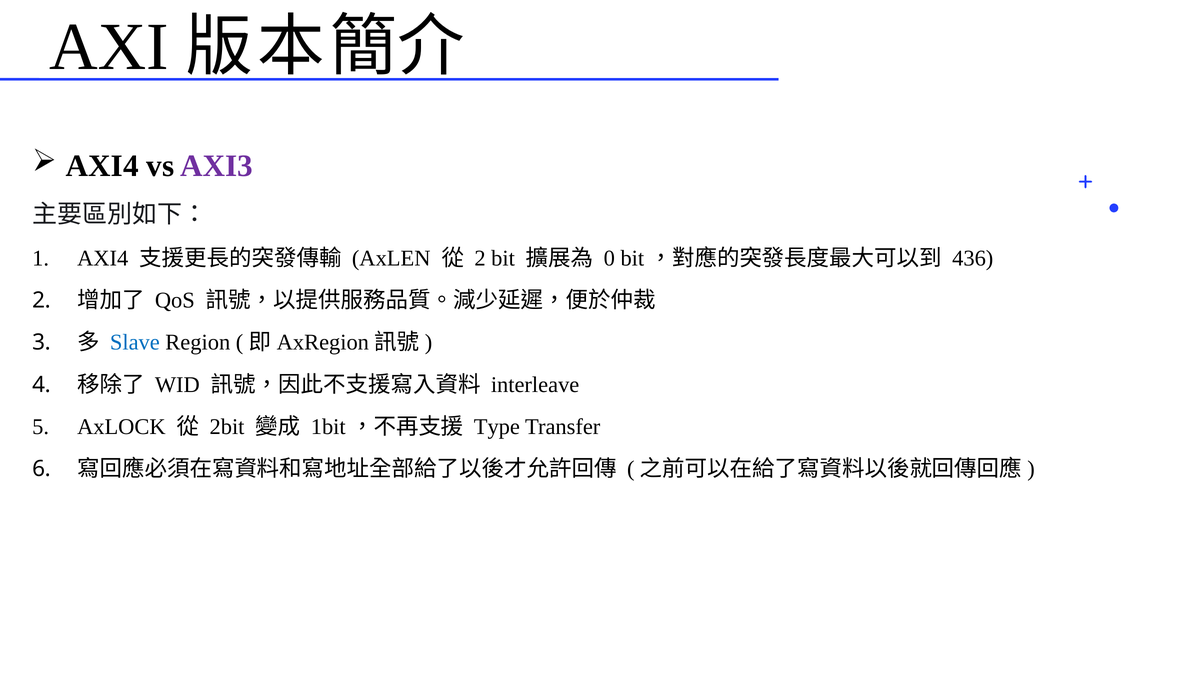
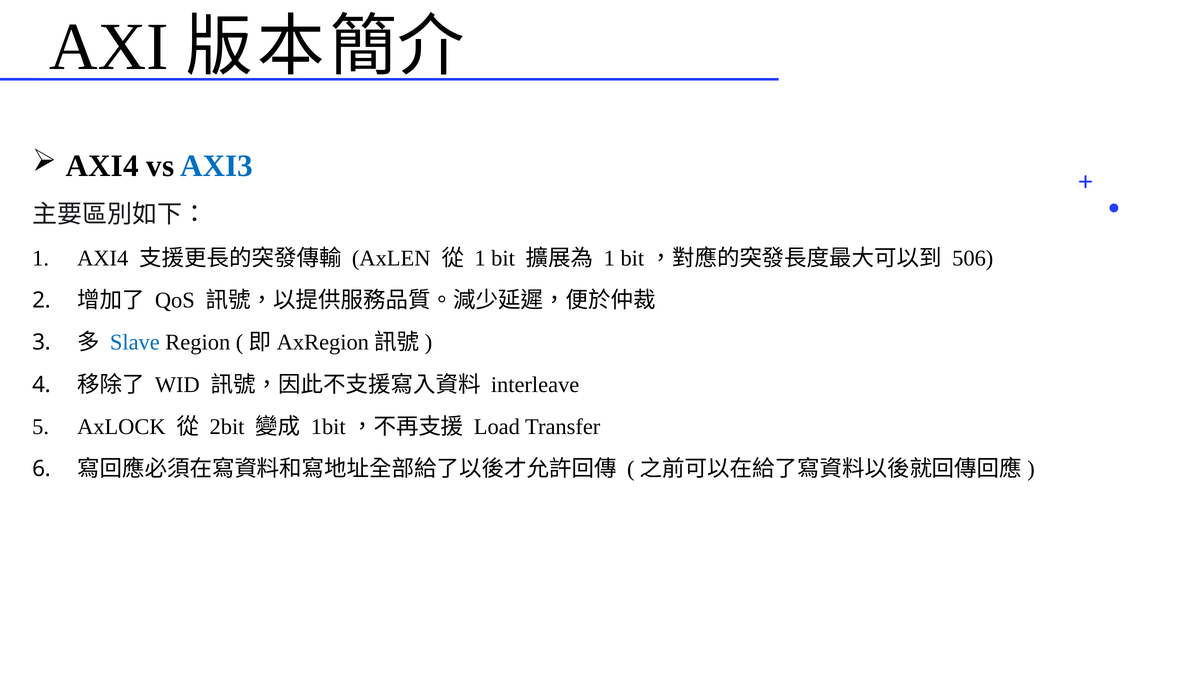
AXI3 colour: purple -> blue (217, 166)
2: 2 -> 1 (480, 258)
0: 0 -> 1 (609, 258)
436: 436 -> 506 (973, 258)
Type: Type -> Load (497, 427)
